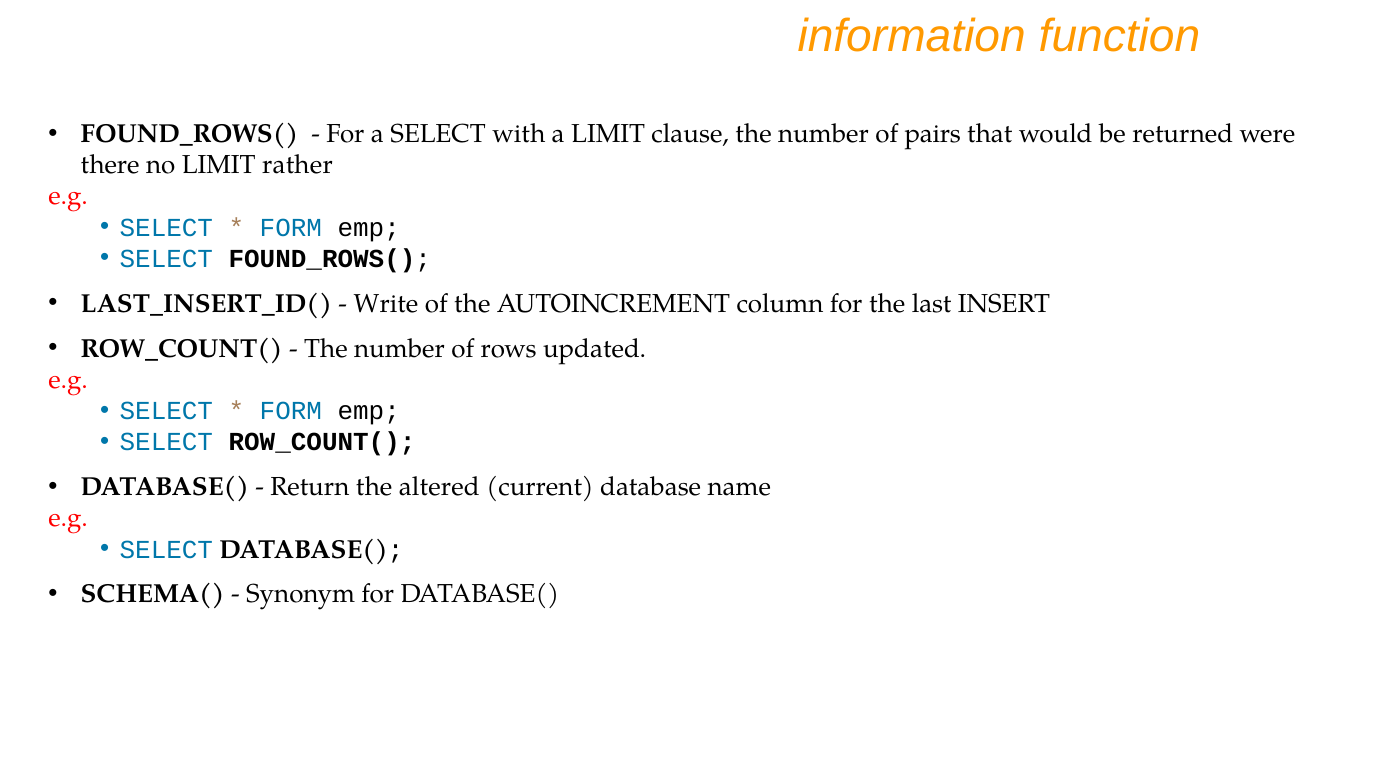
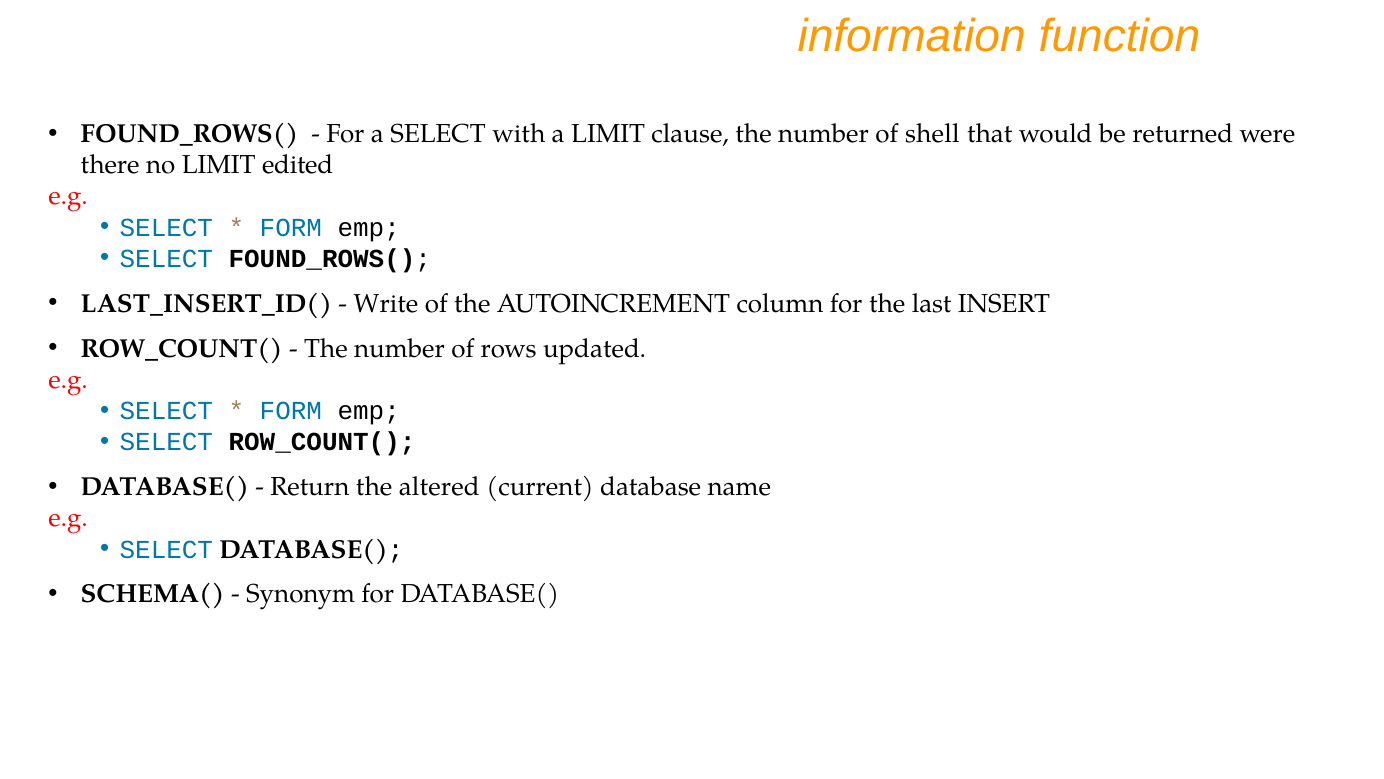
pairs: pairs -> shell (932, 134)
rather: rather -> edited (298, 165)
